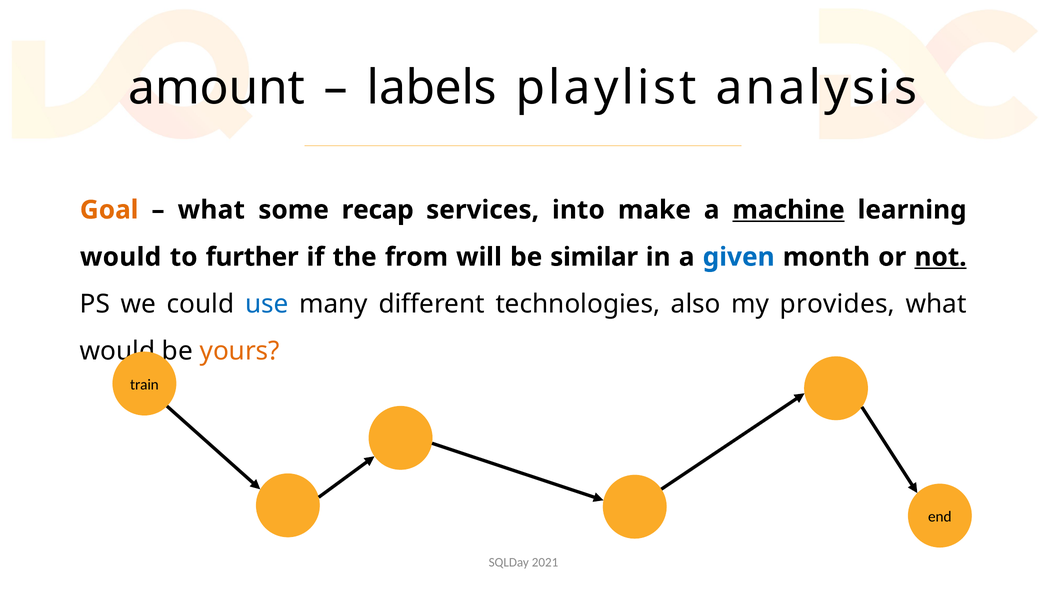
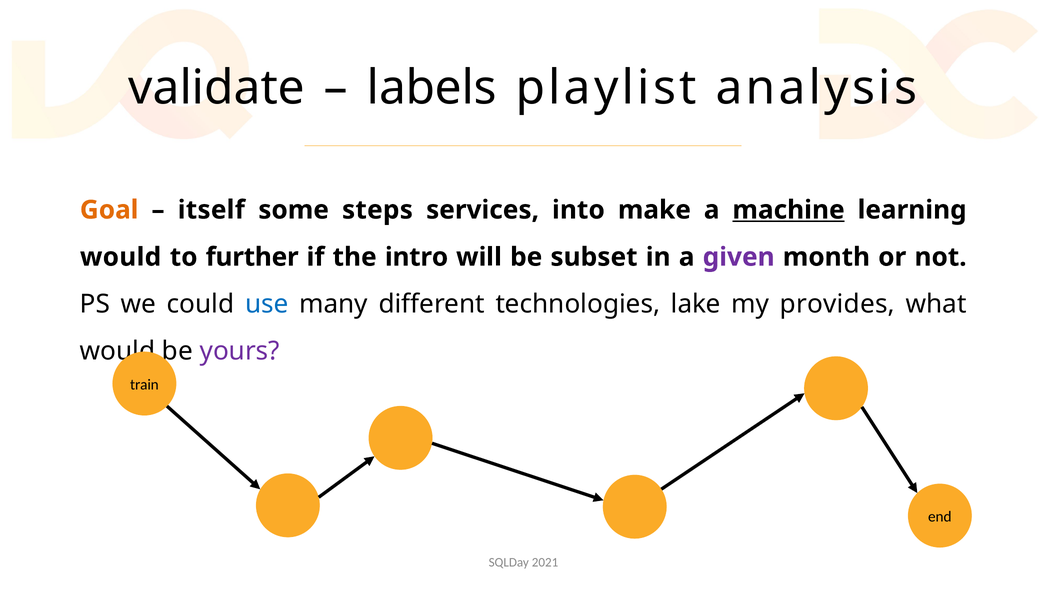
amount: amount -> validate (217, 88)
what: what -> itself (211, 210)
recap: recap -> steps (377, 210)
from: from -> intro (417, 257)
similar: similar -> subset (594, 257)
given colour: blue -> purple (739, 257)
not underline: present -> none (941, 257)
also: also -> lake (696, 304)
yours colour: orange -> purple (240, 351)
